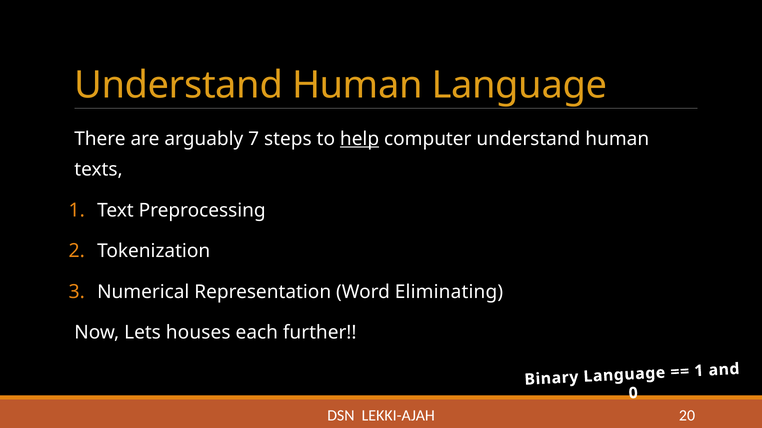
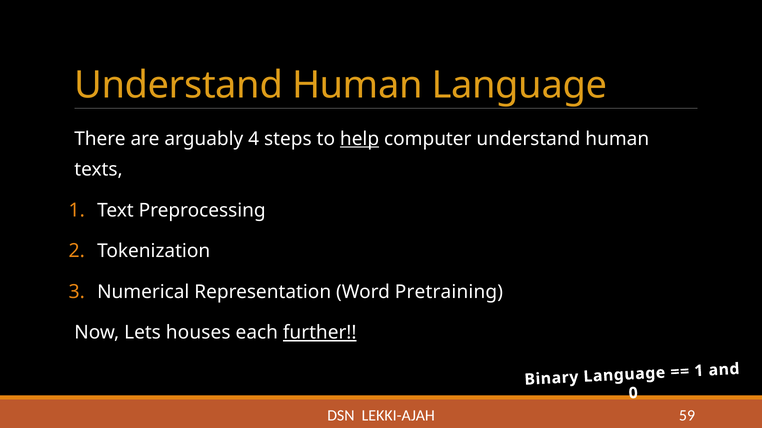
7: 7 -> 4 (254, 139)
Eliminating: Eliminating -> Pretraining (449, 292)
further underline: none -> present (320, 333)
20: 20 -> 59 (687, 416)
